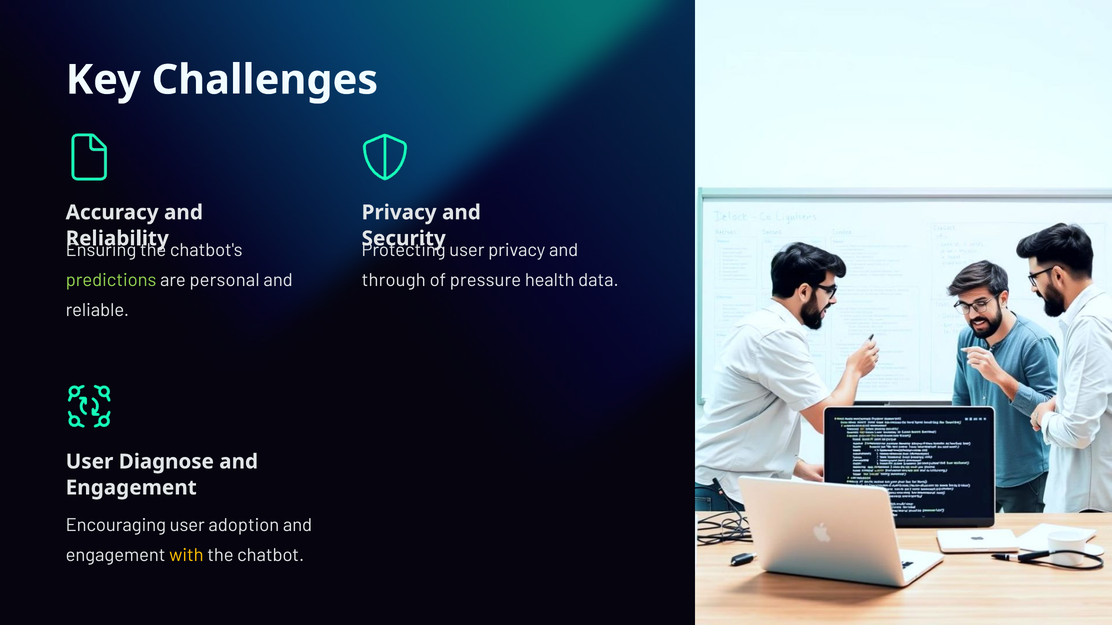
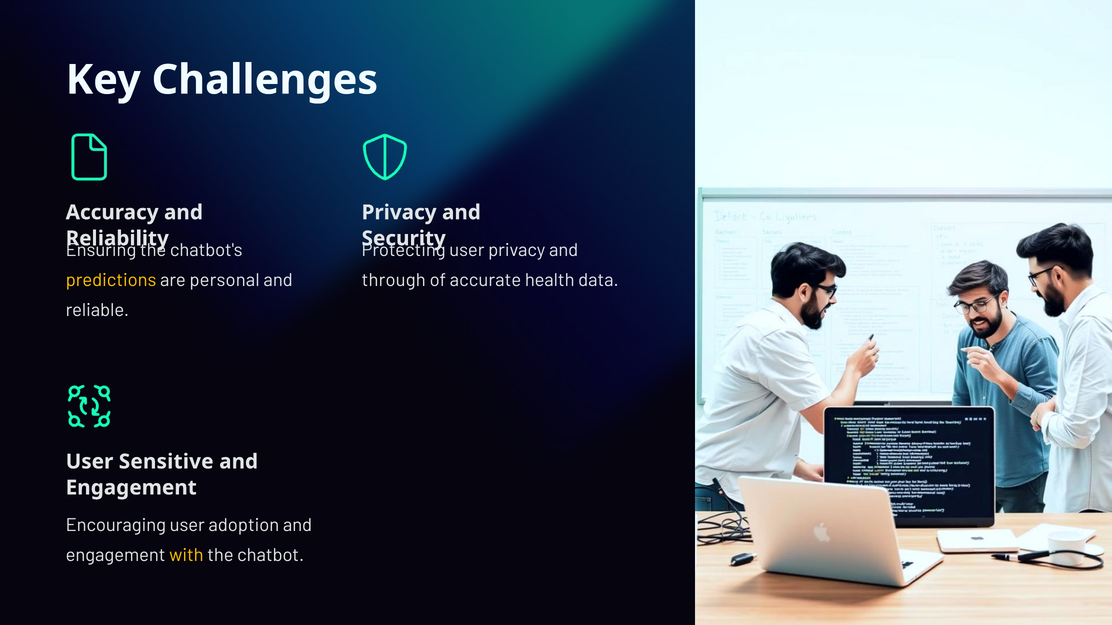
pressure: pressure -> accurate (485, 280)
predictions colour: light green -> yellow (111, 280)
Diagnose: Diagnose -> Sensitive (166, 462)
